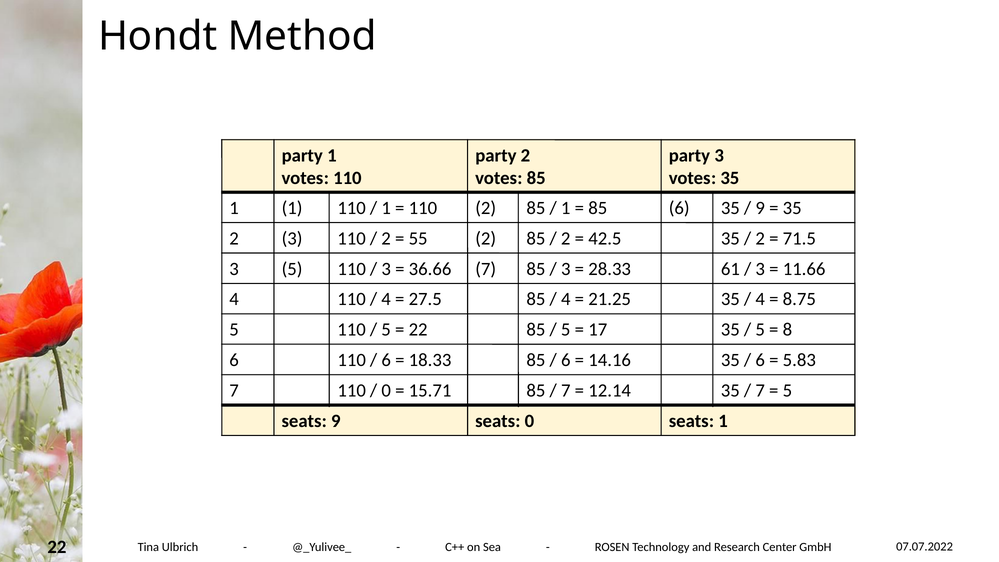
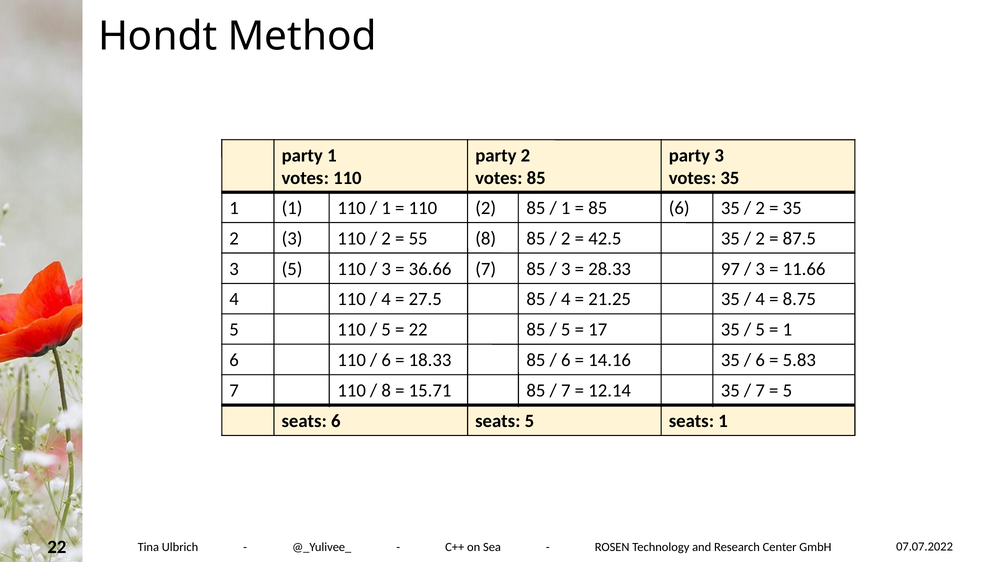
9: 9 -> 2 (760, 208)
55 2: 2 -> 8 (486, 239)
71.5: 71.5 -> 87.5 (799, 239)
61: 61 -> 97 (730, 269)
8: 8 -> 1 (787, 330)
0: 0 -> 8 (386, 391)
seats 9: 9 -> 6 (336, 421)
seats 0: 0 -> 5 (529, 421)
